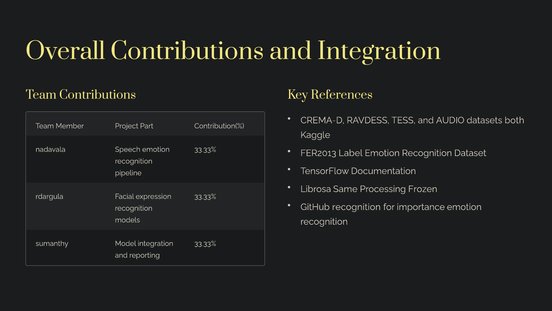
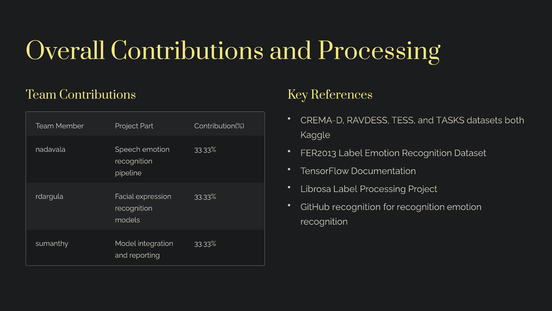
and Integration: Integration -> Processing (379, 52)
AUDIO: AUDIO -> TASKS (450, 120)
Librosa Same: Same -> Label (345, 189)
Processing Frozen: Frozen -> Project (423, 189)
for importance: importance -> recognition (421, 207)
